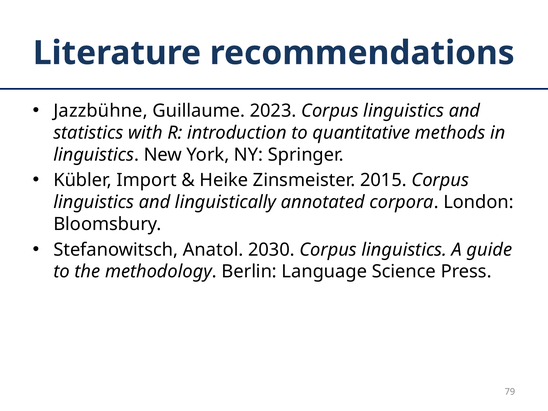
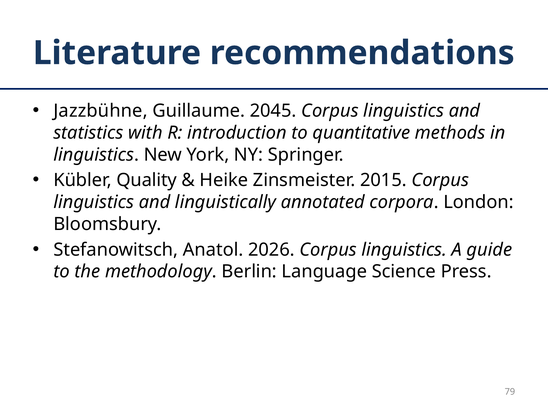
2023: 2023 -> 2045 (273, 111)
Import: Import -> Quality (147, 180)
2030: 2030 -> 2026 (271, 250)
